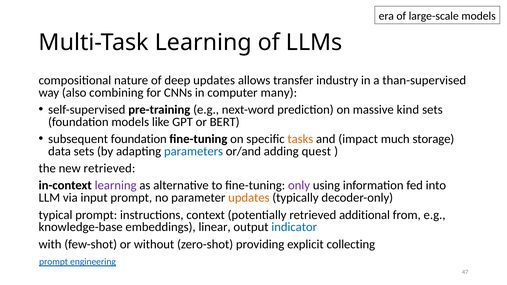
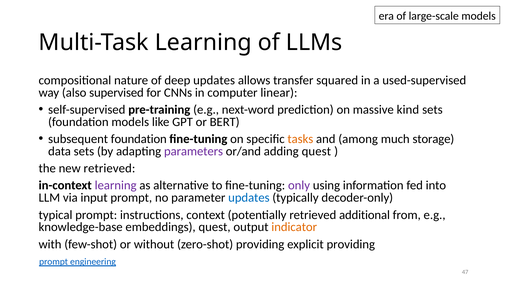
industry: industry -> squared (337, 80)
than-supervised: than-supervised -> used-supervised (424, 80)
combining: combining -> supervised (116, 93)
many: many -> linear (279, 93)
impact: impact -> among (358, 139)
parameters colour: blue -> purple (194, 151)
updates colour: orange -> blue (249, 198)
embeddings linear: linear -> quest (215, 227)
indicator colour: blue -> orange (294, 227)
explicit collecting: collecting -> providing (351, 244)
